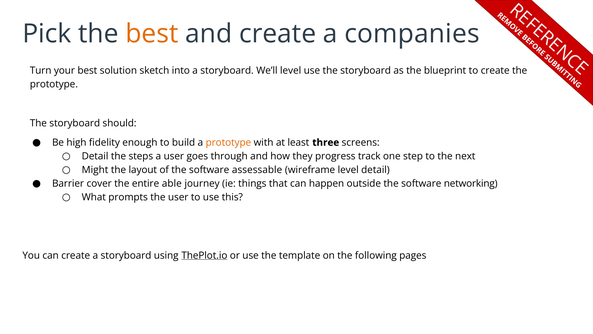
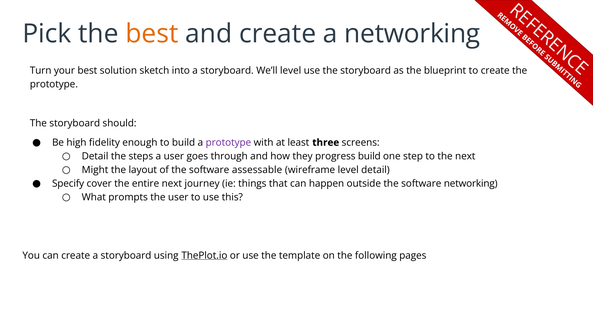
a companies: companies -> networking (412, 34)
prototype colour: orange -> purple (228, 142)
progress track: track -> build (369, 156)
Barrier: Barrier -> Specify (68, 183)
entire able: able -> next (172, 183)
